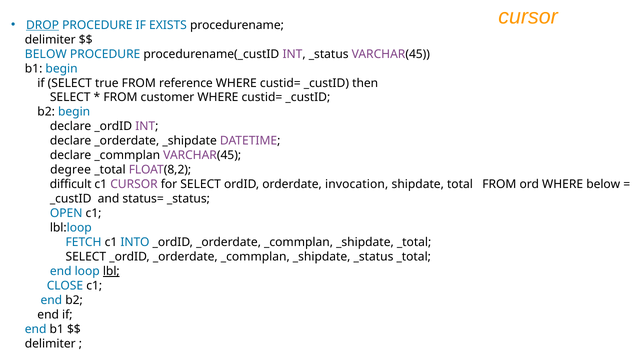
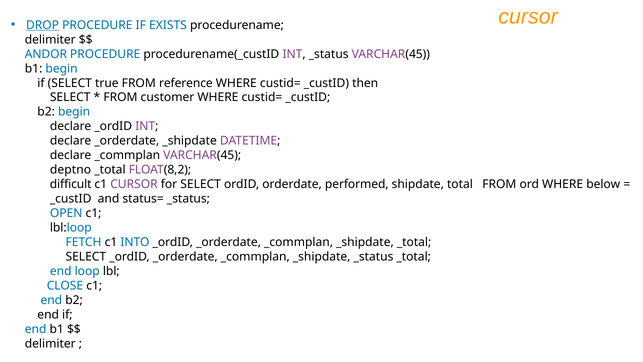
BELOW: BELOW -> ANDOR (46, 54)
degree: degree -> deptno (71, 170)
invocation: invocation -> performed (357, 184)
lbl underline: present -> none (111, 271)
